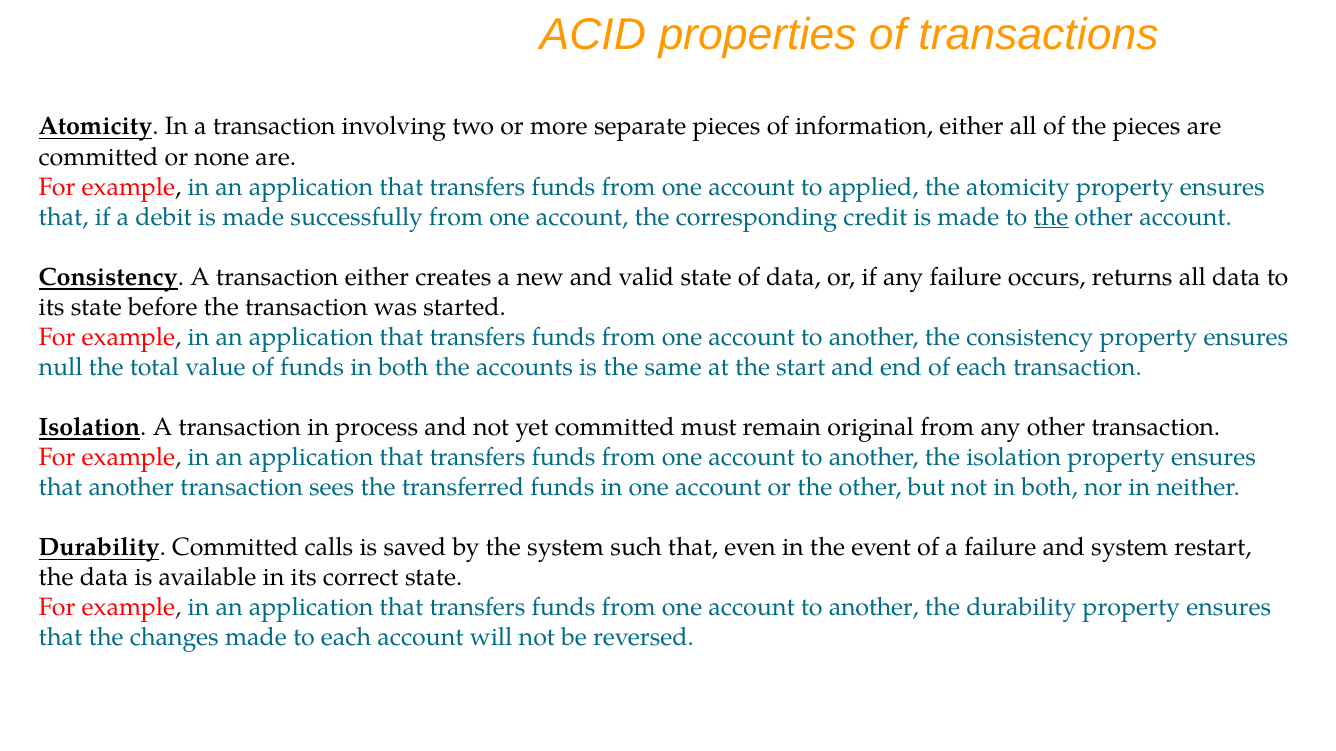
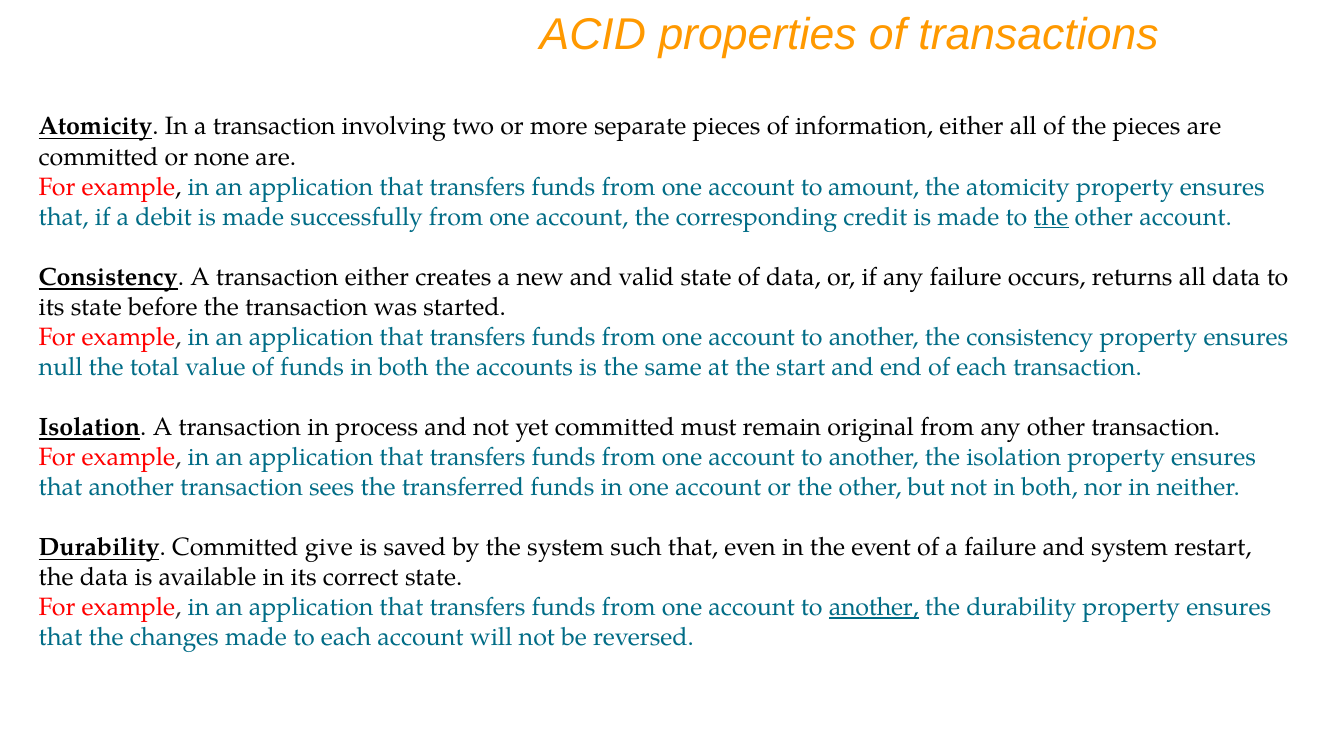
applied: applied -> amount (874, 187)
calls: calls -> give (329, 548)
another underline: none -> present (874, 608)
